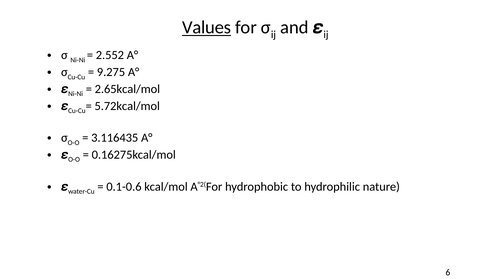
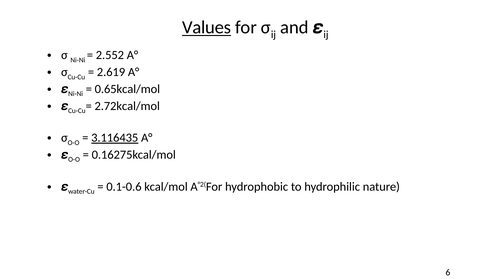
9.275: 9.275 -> 2.619 (111, 72)
2.65kcal/mol: 2.65kcal/mol -> 0.65kcal/mol (127, 89)
5.72kcal/mol: 5.72kcal/mol -> 2.72kcal/mol (127, 106)
3.116435 underline: none -> present (115, 138)
